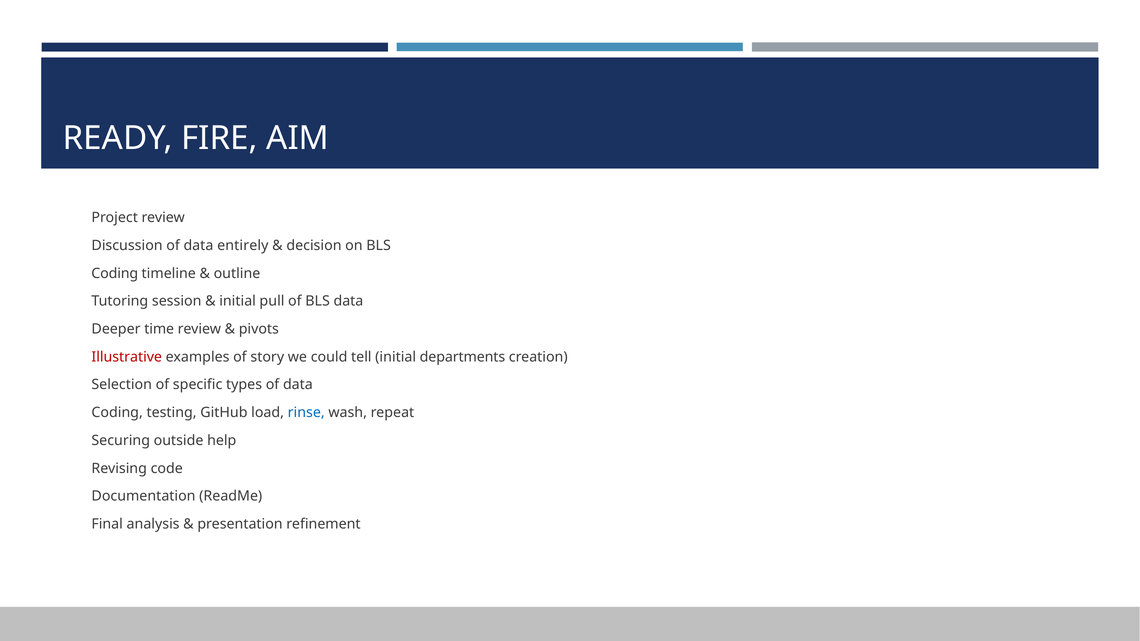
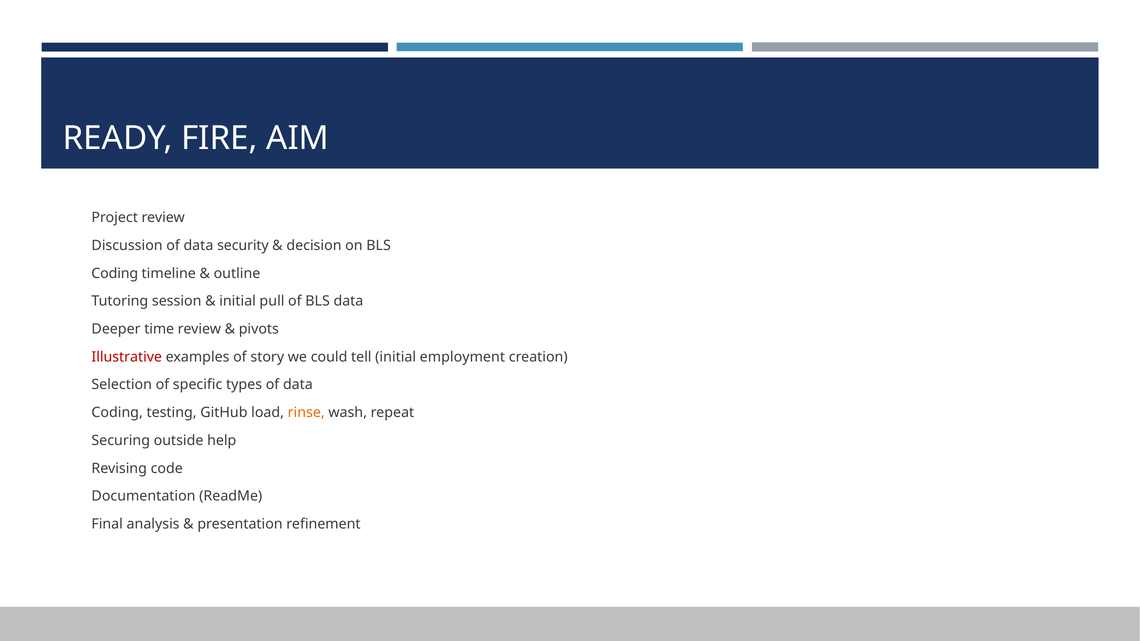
entirely: entirely -> security (243, 246)
departments: departments -> employment (462, 357)
rinse colour: blue -> orange (306, 413)
